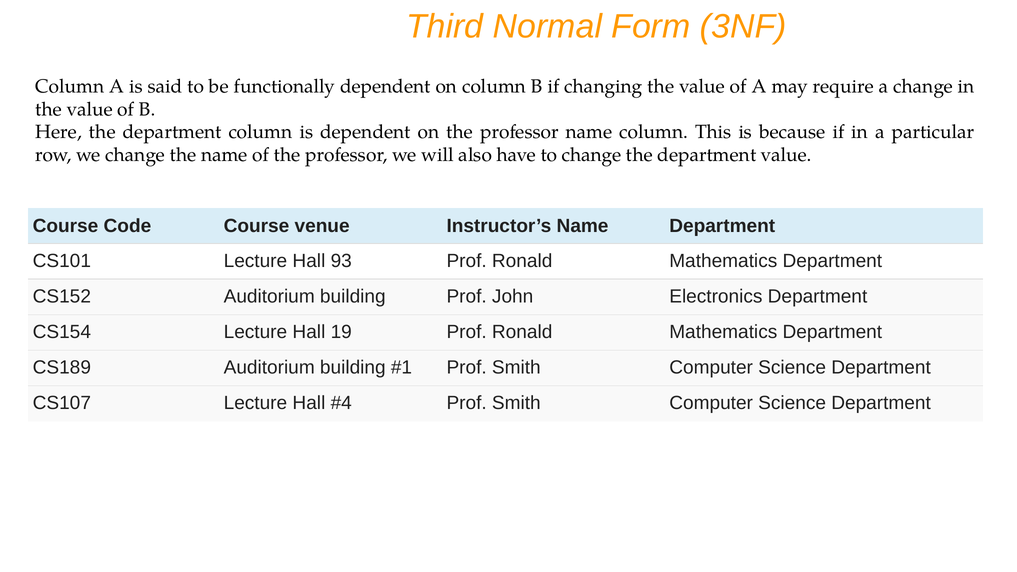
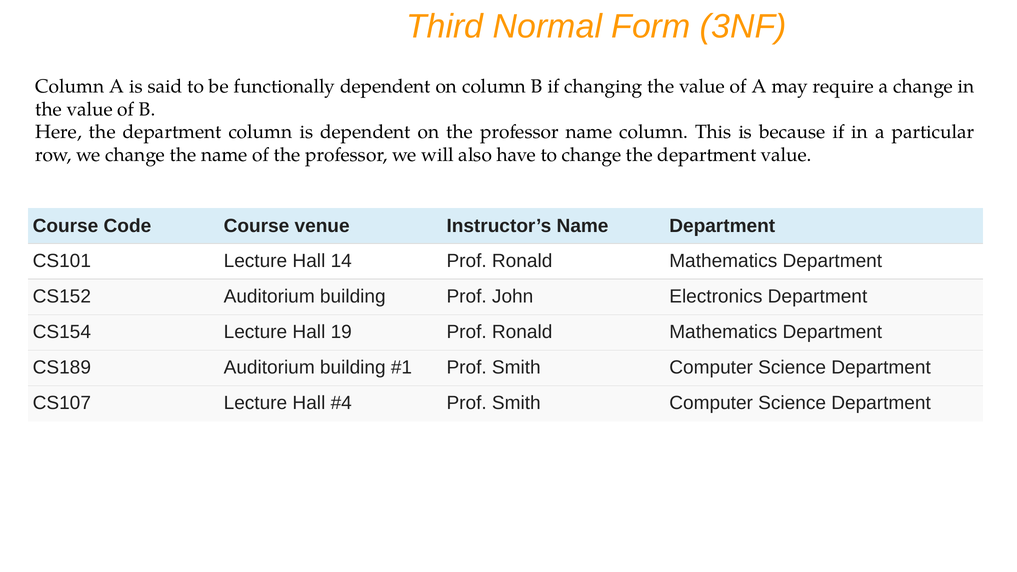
93: 93 -> 14 (341, 261)
